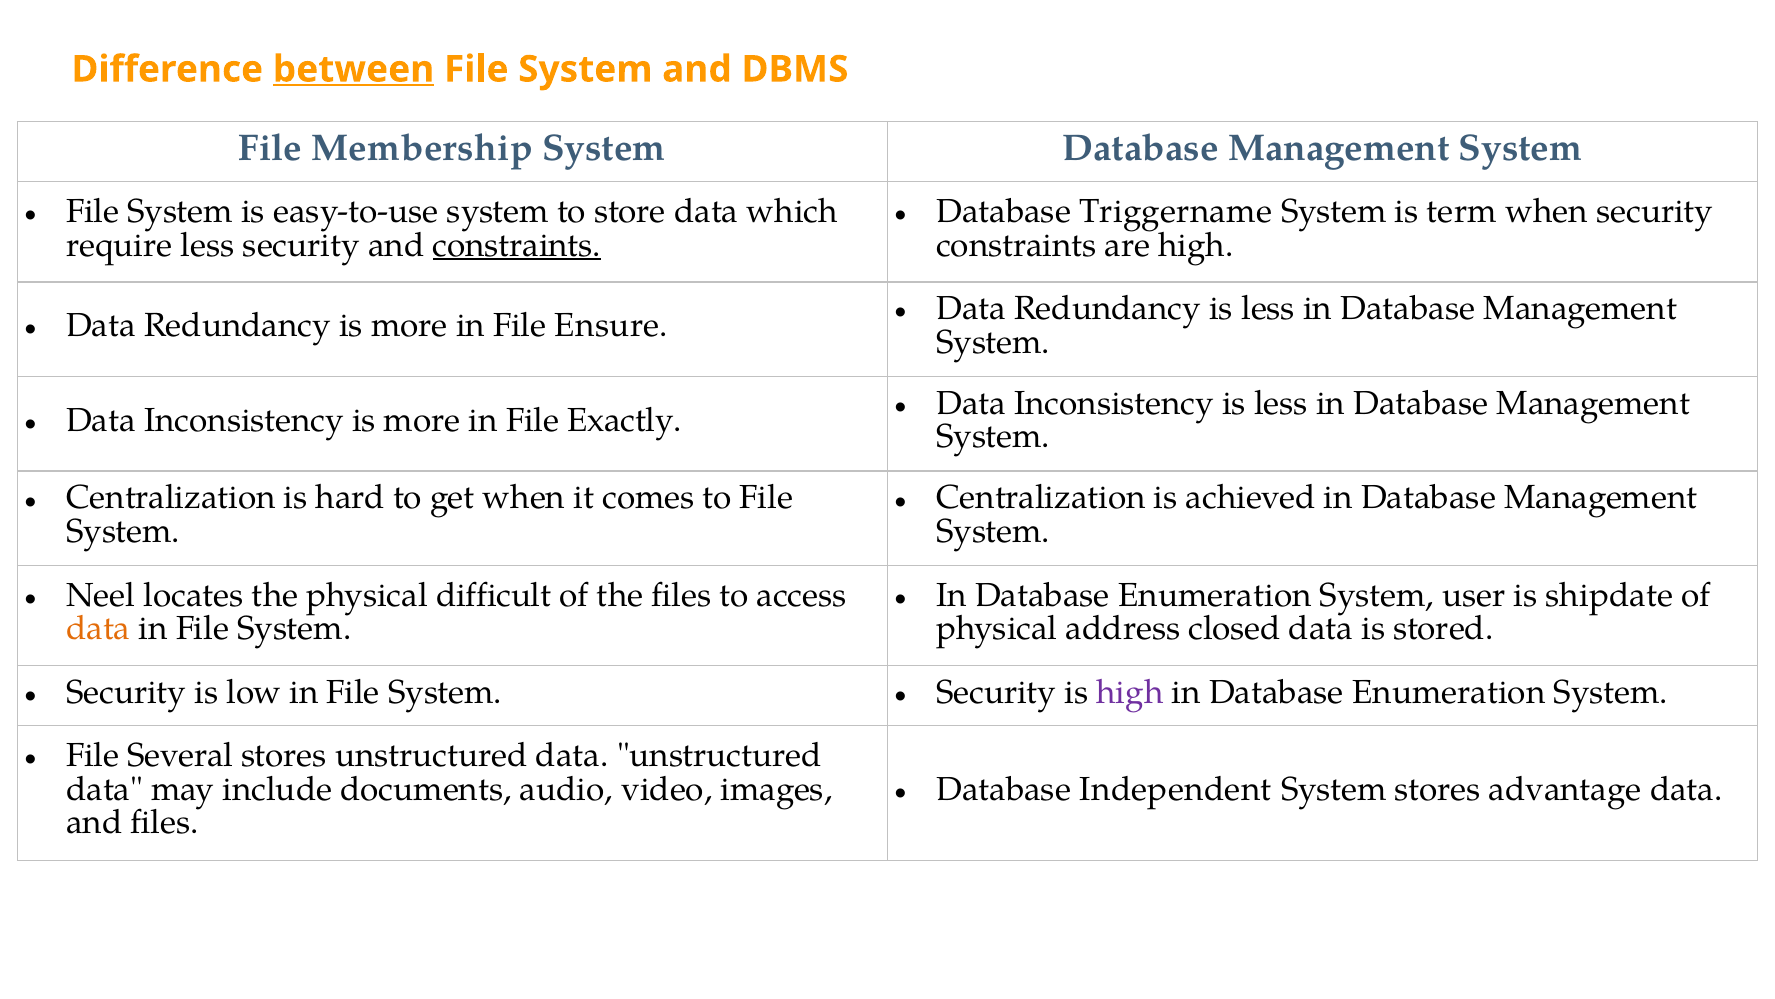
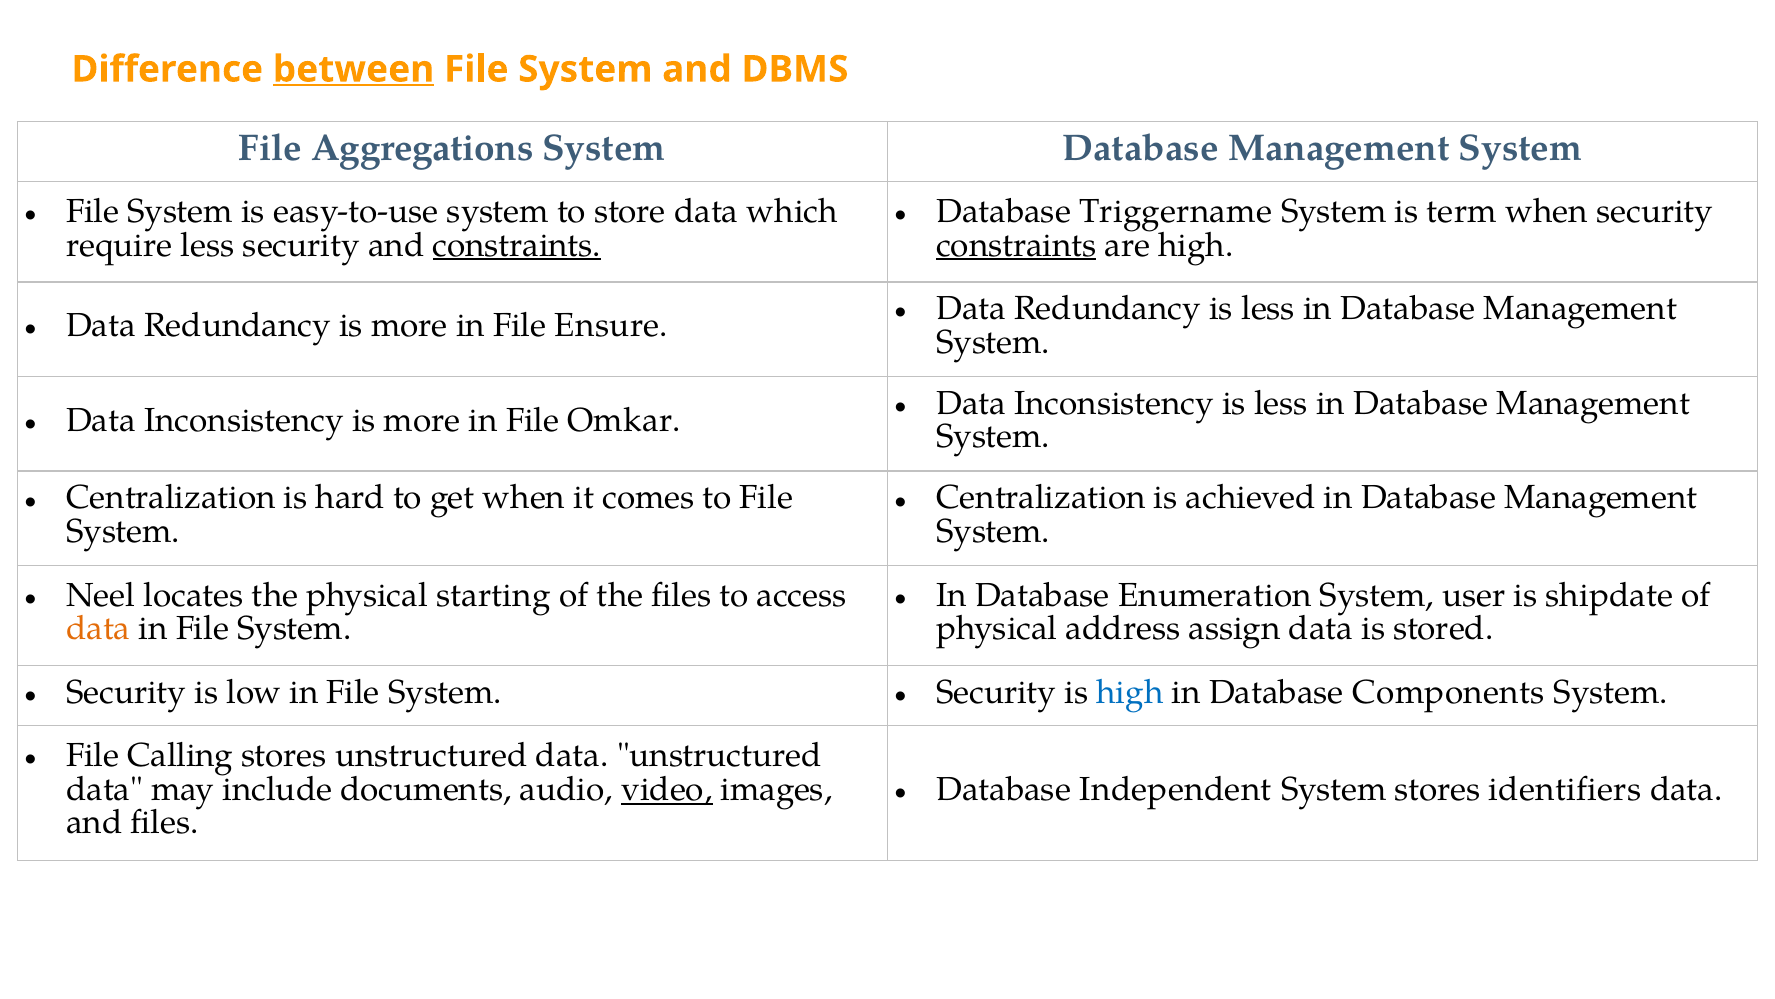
Membership: Membership -> Aggregations (423, 148)
constraints underline: none -> present (1016, 245)
Exactly: Exactly -> Omkar (624, 420)
difficult: difficult -> starting (494, 595)
closed: closed -> assign (1235, 629)
high colour: purple -> blue (1130, 692)
Enumeration: Enumeration -> Components (1449, 692)
Several: Several -> Calling (180, 755)
advantage: advantage -> identifiers (1565, 789)
video underline: none -> present (667, 789)
